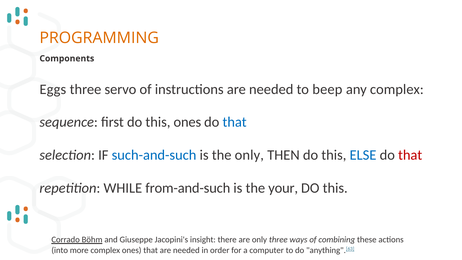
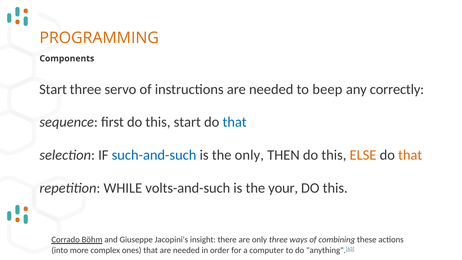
Eggs: Eggs -> Start (53, 89)
any complex: complex -> correctly (397, 89)
this ones: ones -> start (187, 122)
ELSE colour: blue -> orange (363, 155)
that colour: red -> orange (410, 155)
from-and-such: from-and-such -> volts-and-such (188, 188)
